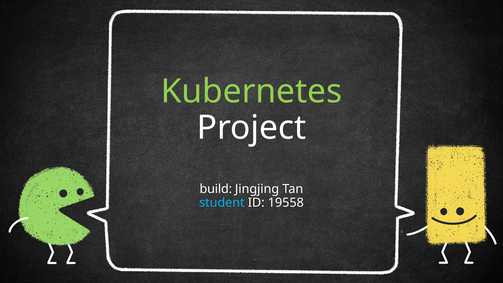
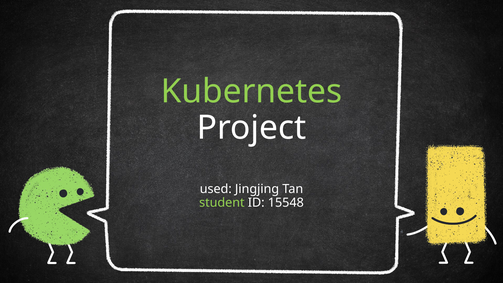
build: build -> used (216, 189)
student colour: light blue -> light green (222, 203)
19558: 19558 -> 15548 (286, 203)
